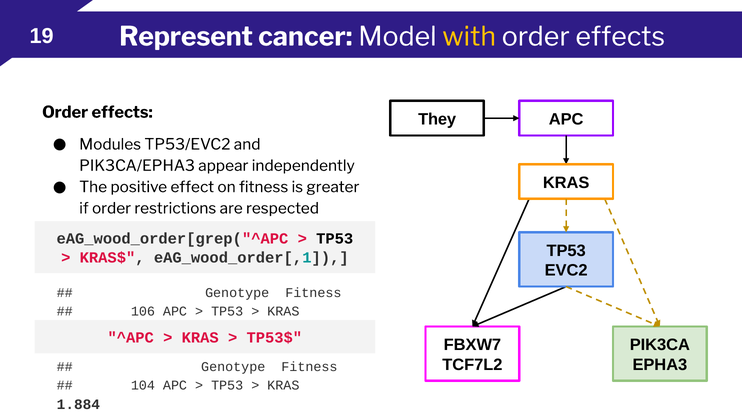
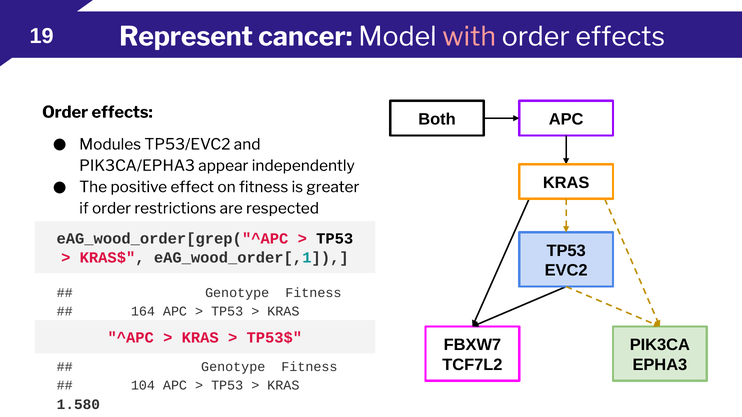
with colour: yellow -> pink (469, 37)
They: They -> Both (437, 119)
106: 106 -> 164 (143, 312)
1.884: 1.884 -> 1.580 (78, 405)
